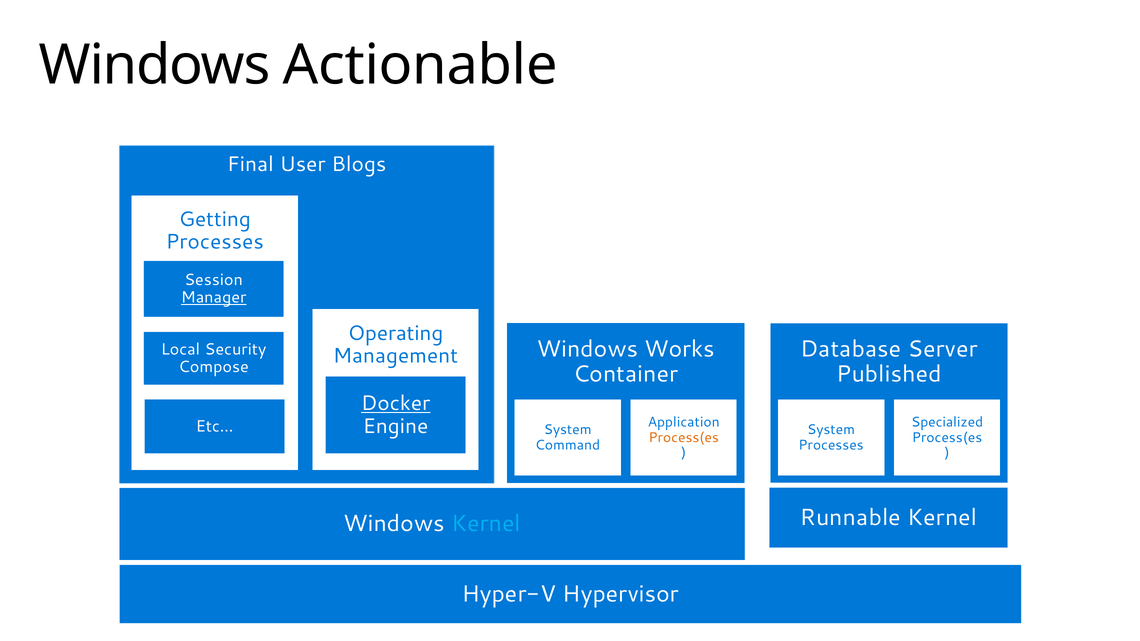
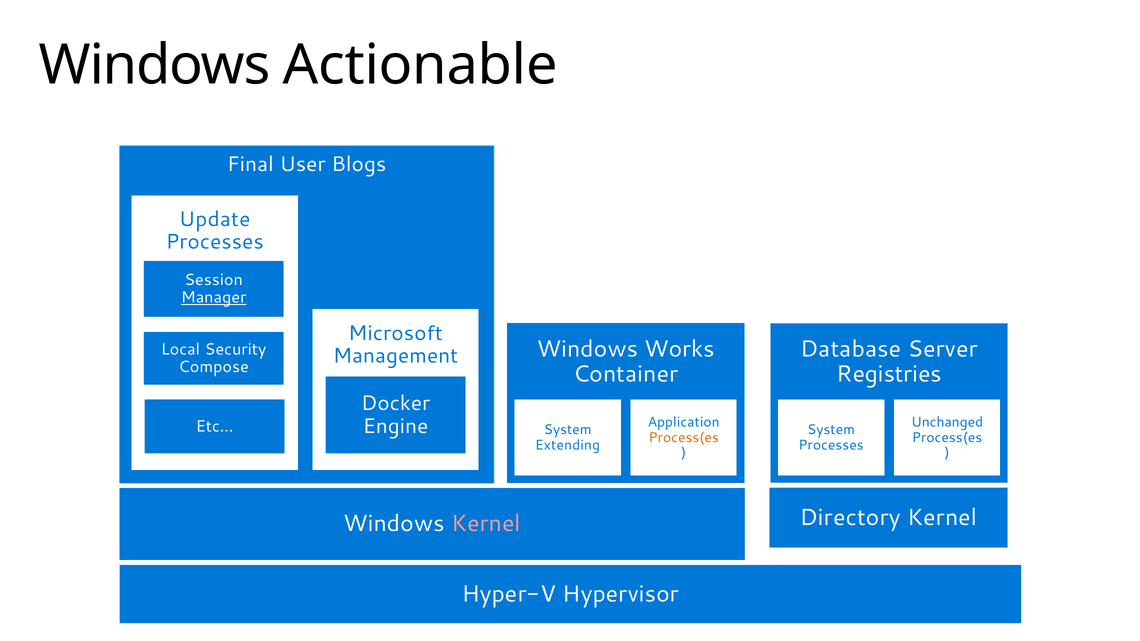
Getting: Getting -> Update (215, 219)
Operating: Operating -> Microsoft (396, 333)
Published: Published -> Registries (889, 374)
Docker underline: present -> none (396, 404)
Specialized: Specialized -> Unchanged (947, 422)
Command: Command -> Extending (568, 445)
Runnable: Runnable -> Directory (850, 518)
Kernel colour: light blue -> pink (486, 524)
